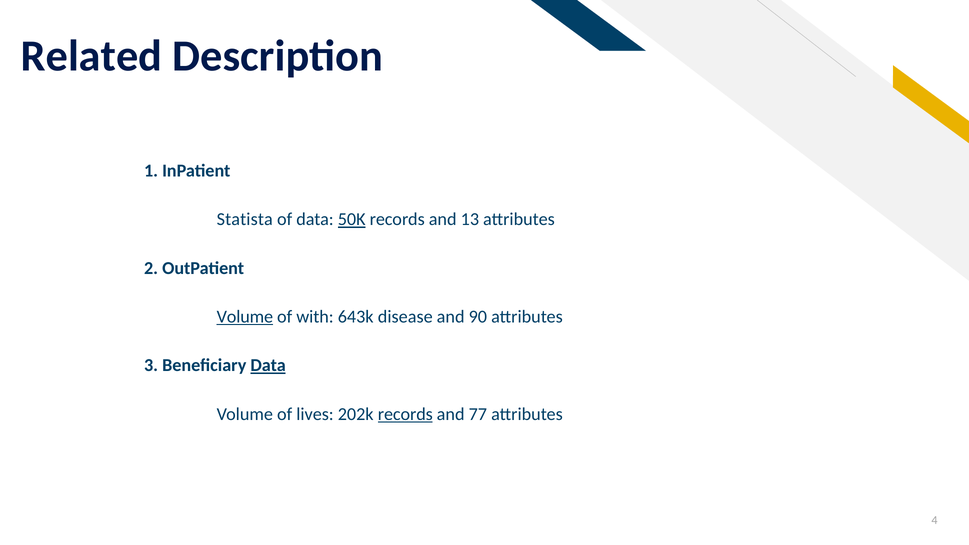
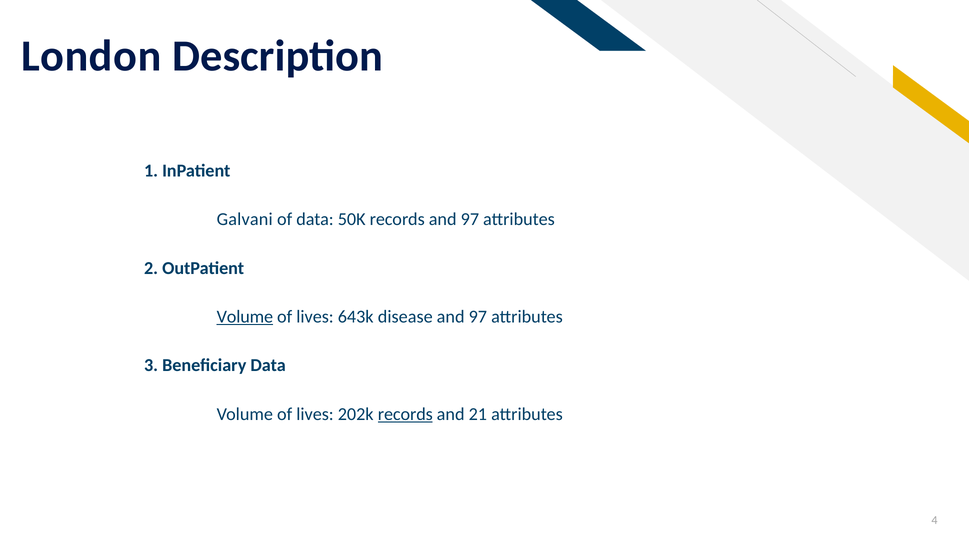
Related: Related -> London (91, 56)
Statista: Statista -> Galvani (245, 219)
50K underline: present -> none (352, 219)
records and 13: 13 -> 97 (470, 219)
with: with -> lives (315, 317)
90: 90 -> 97 (478, 317)
Data underline: present -> none (268, 365)
77: 77 -> 21 (478, 414)
